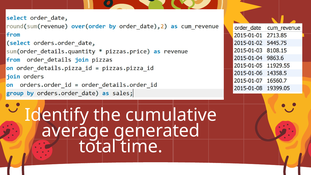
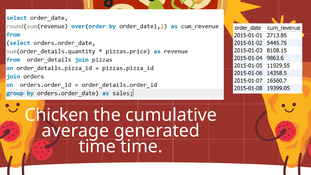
Identify: Identify -> Chicken (57, 115)
total: total -> time (97, 147)
